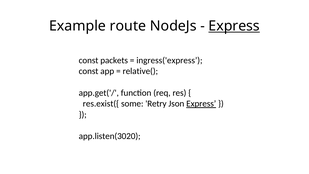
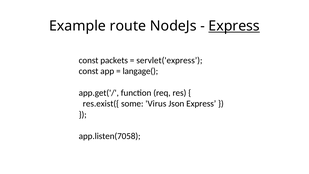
ingress('express: ingress('express -> servlet('express (169, 60)
relative(: relative( -> langage( (140, 71)
Retry: Retry -> Virus (156, 104)
Express underline: present -> none (201, 104)
app.listen(3020: app.listen(3020 -> app.listen(7058 (110, 136)
